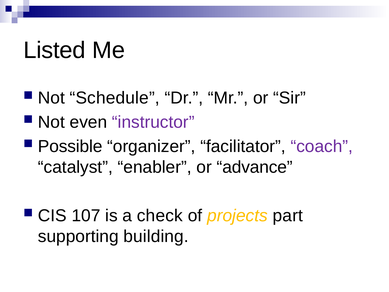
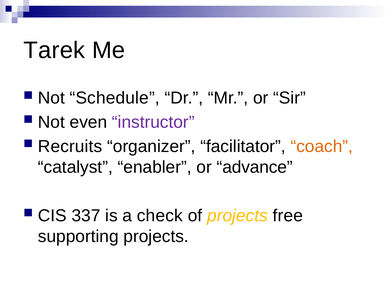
Listed: Listed -> Tarek (54, 50)
Possible: Possible -> Recruits (70, 146)
coach colour: purple -> orange (322, 146)
107: 107 -> 337 (86, 215)
part: part -> free (288, 215)
supporting building: building -> projects (156, 236)
